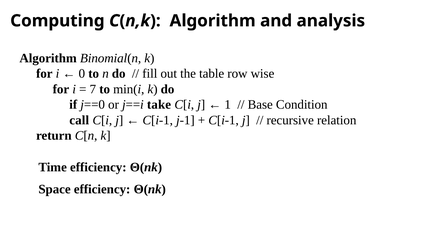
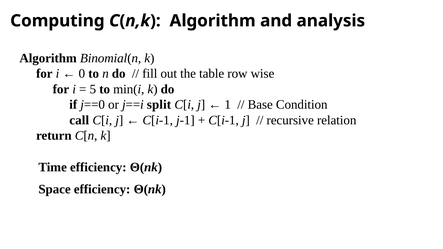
7: 7 -> 5 (93, 89)
take: take -> split (159, 105)
